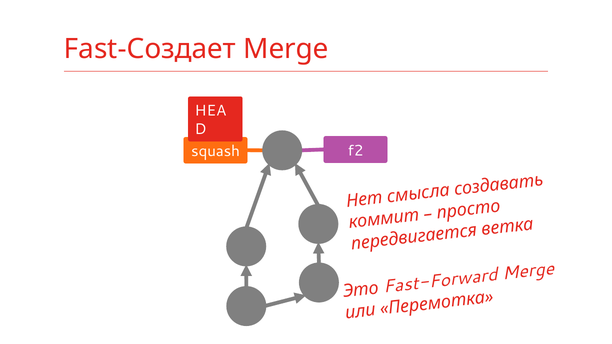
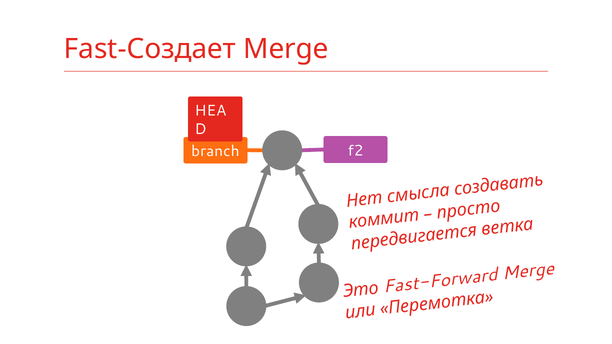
squash: squash -> branch (215, 151)
